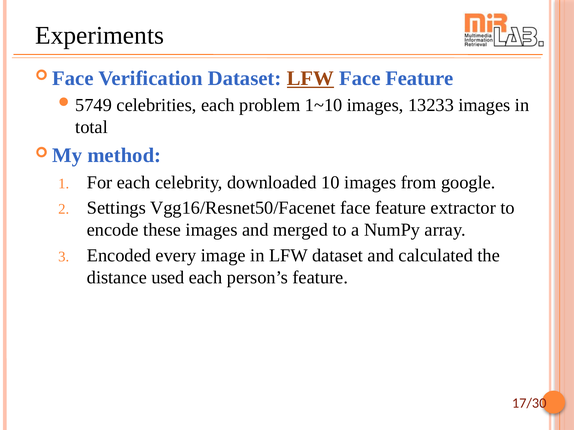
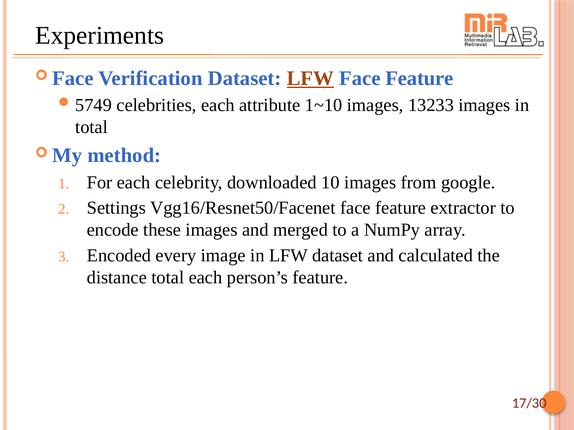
problem: problem -> attribute (270, 105)
distance used: used -> total (168, 278)
